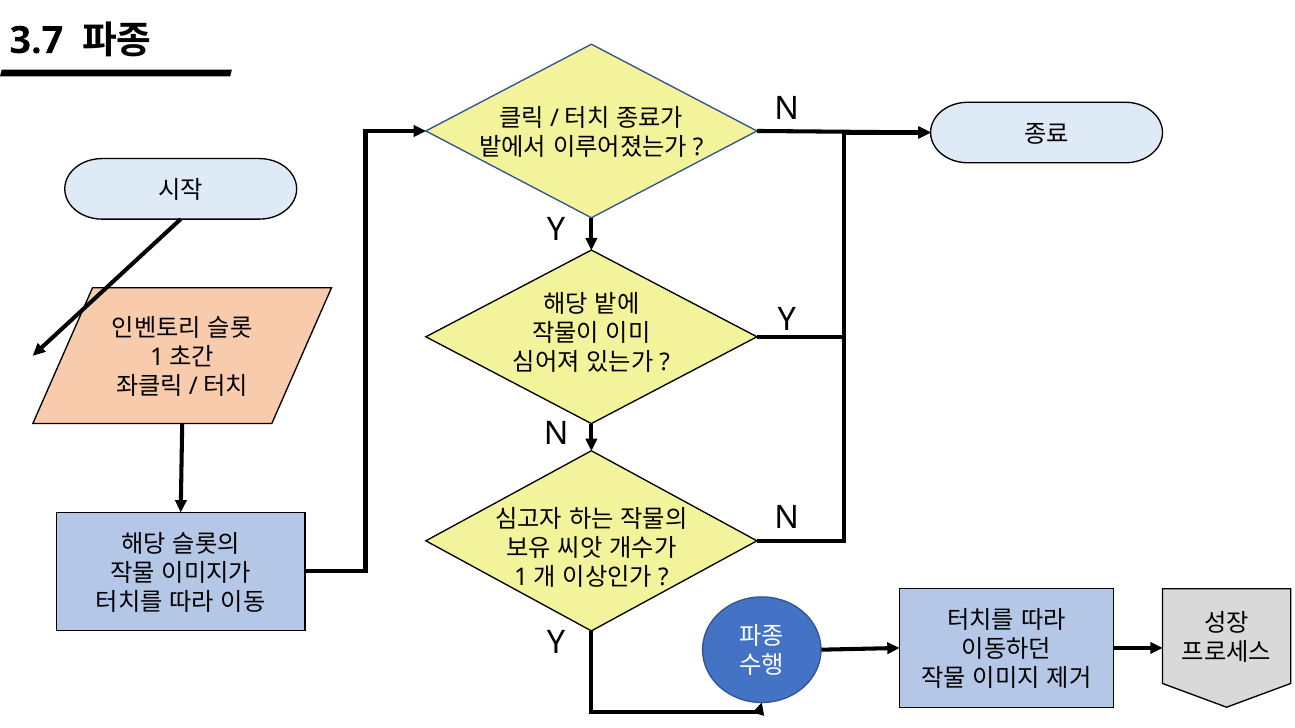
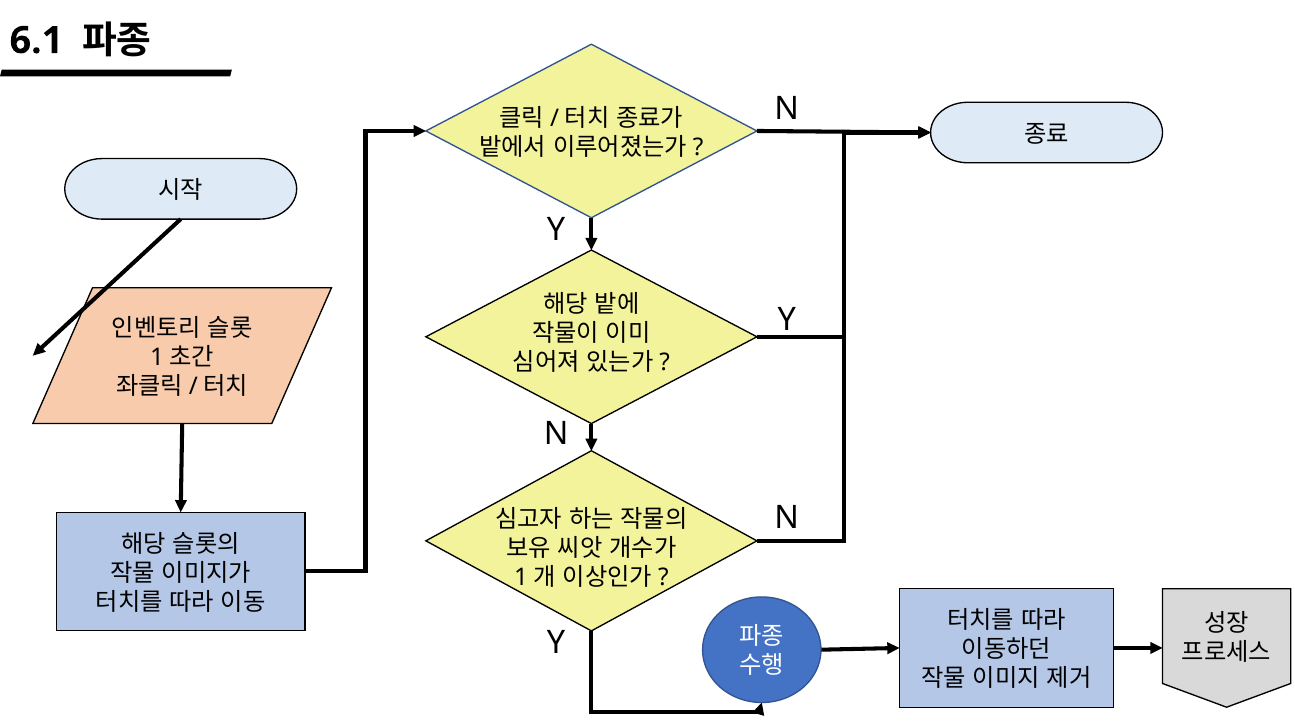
3.7: 3.7 -> 6.1 (36, 41)
